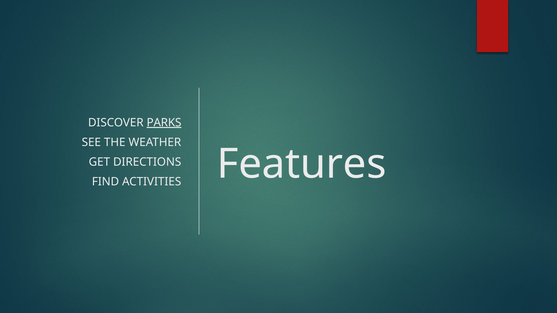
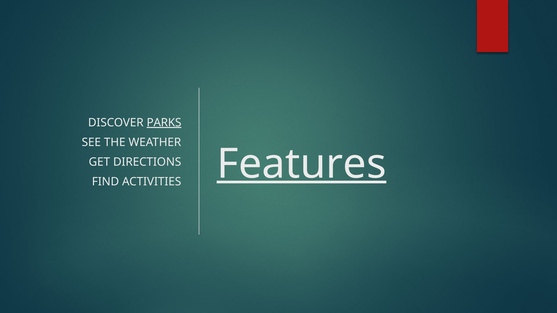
Features underline: none -> present (302, 164)
